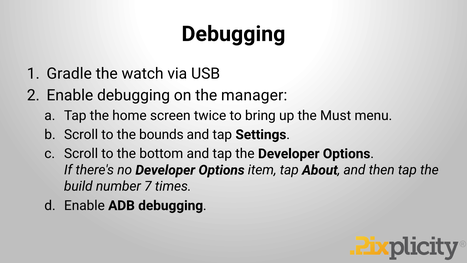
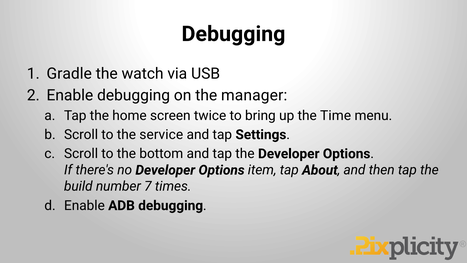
Must: Must -> Time (336, 115)
bounds: bounds -> service (161, 134)
